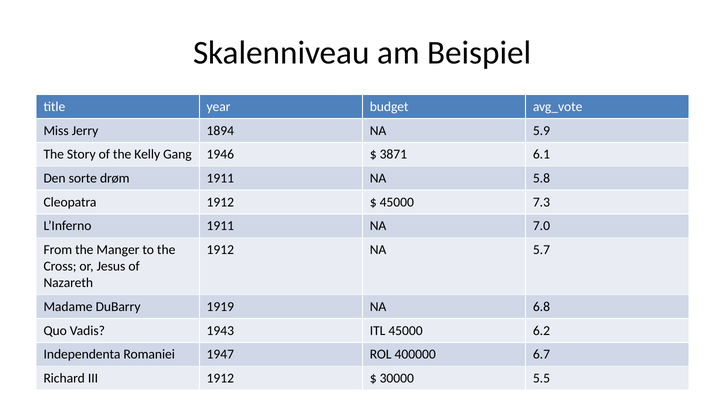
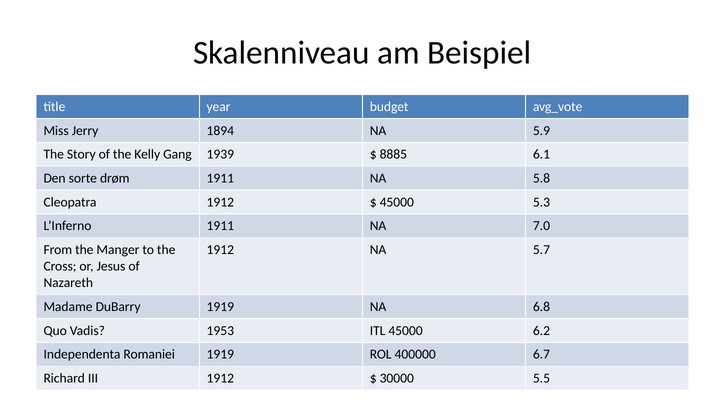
1946: 1946 -> 1939 (220, 154)
3871: 3871 -> 8885 (393, 154)
7.3: 7.3 -> 5.3 (541, 202)
1943: 1943 -> 1953 (220, 331)
Romaniei 1947: 1947 -> 1919 (220, 354)
